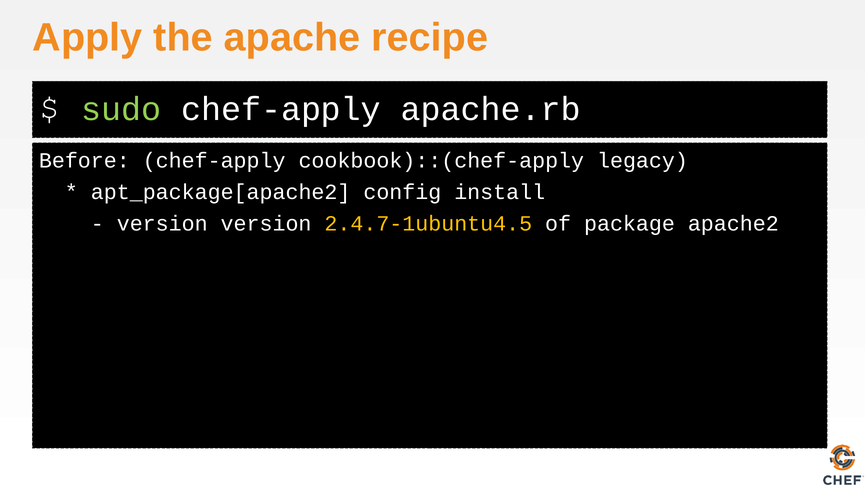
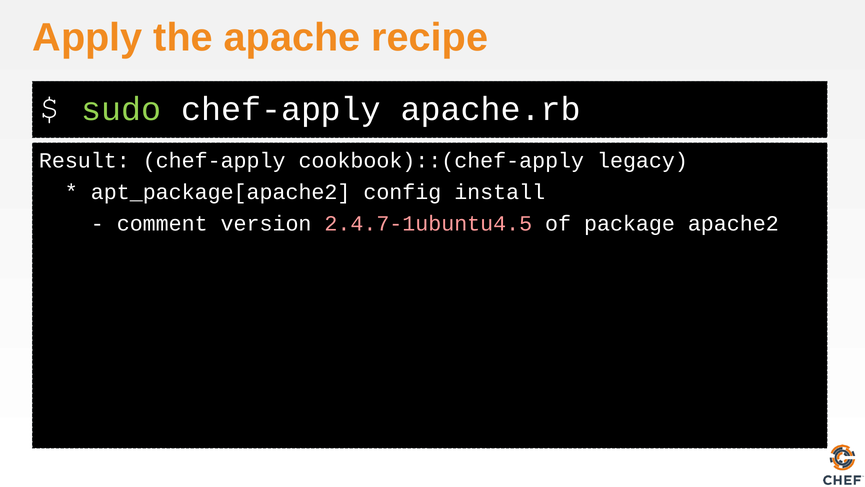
Before: Before -> Result (84, 160)
version: version -> comment (162, 223)
2.4.7-1ubuntu4.5 colour: yellow -> pink (428, 223)
